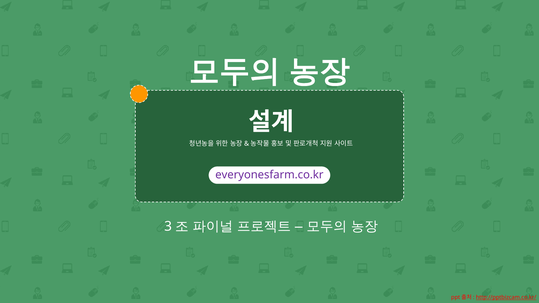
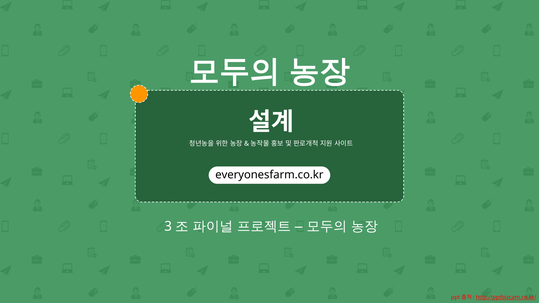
everyonesfarm.co.kr colour: purple -> black (269, 175)
